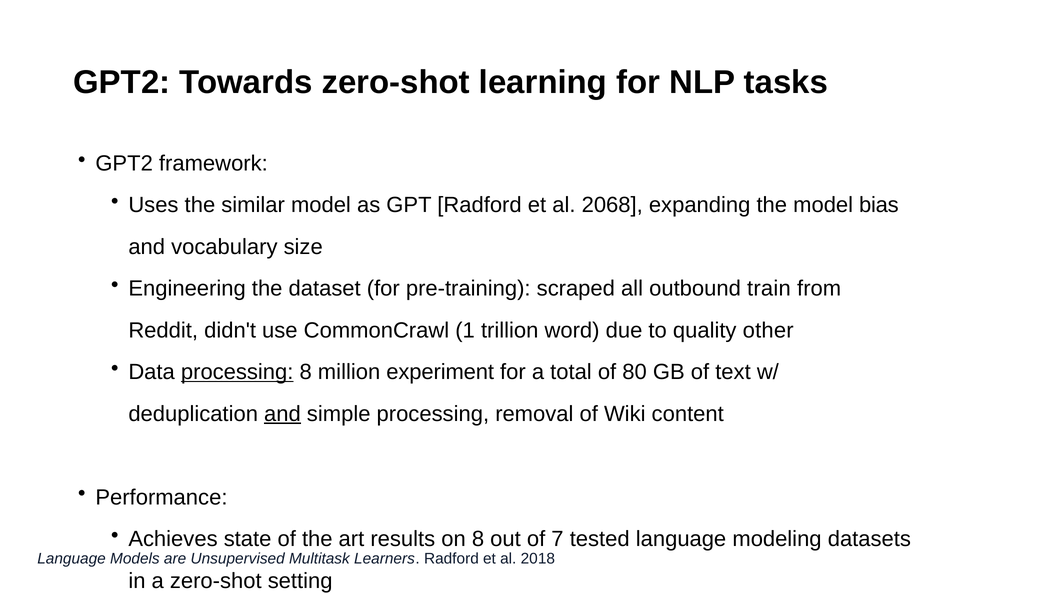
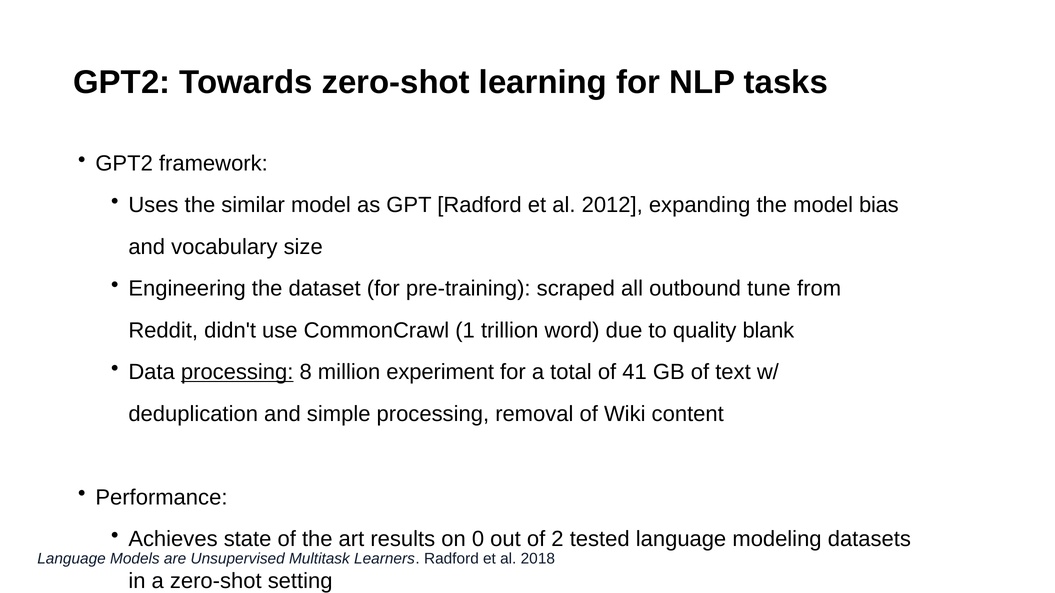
2068: 2068 -> 2012 (612, 205)
train: train -> tune (769, 289)
other: other -> blank (768, 331)
80: 80 -> 41 (635, 372)
and underline: present -> none (282, 414)
on 8: 8 -> 0 (478, 539)
7: 7 -> 2 (557, 539)
